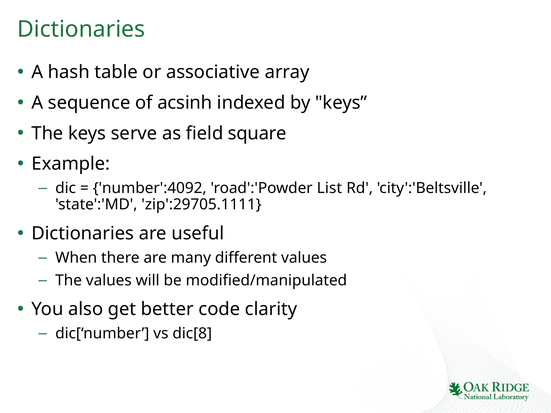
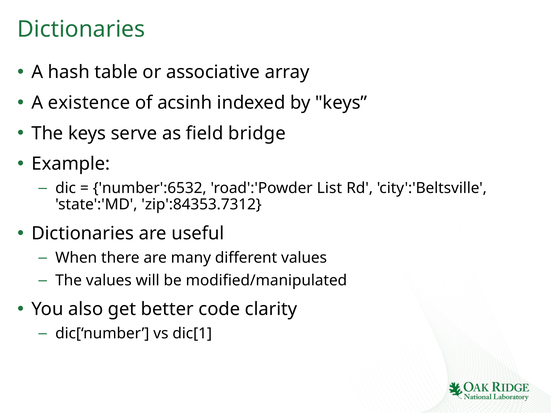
sequence: sequence -> existence (89, 103)
square: square -> bridge (257, 133)
number':4092: number':4092 -> number':6532 (150, 188)
zip':29705.1111: zip':29705.1111 -> zip':84353.7312 (202, 205)
dic[8: dic[8 -> dic[1 (192, 334)
